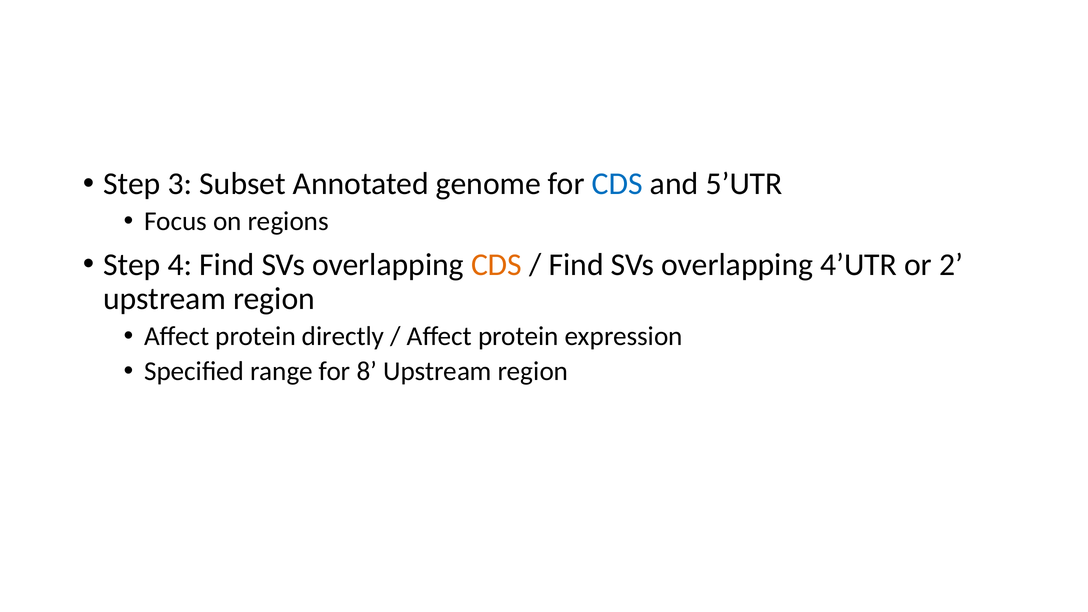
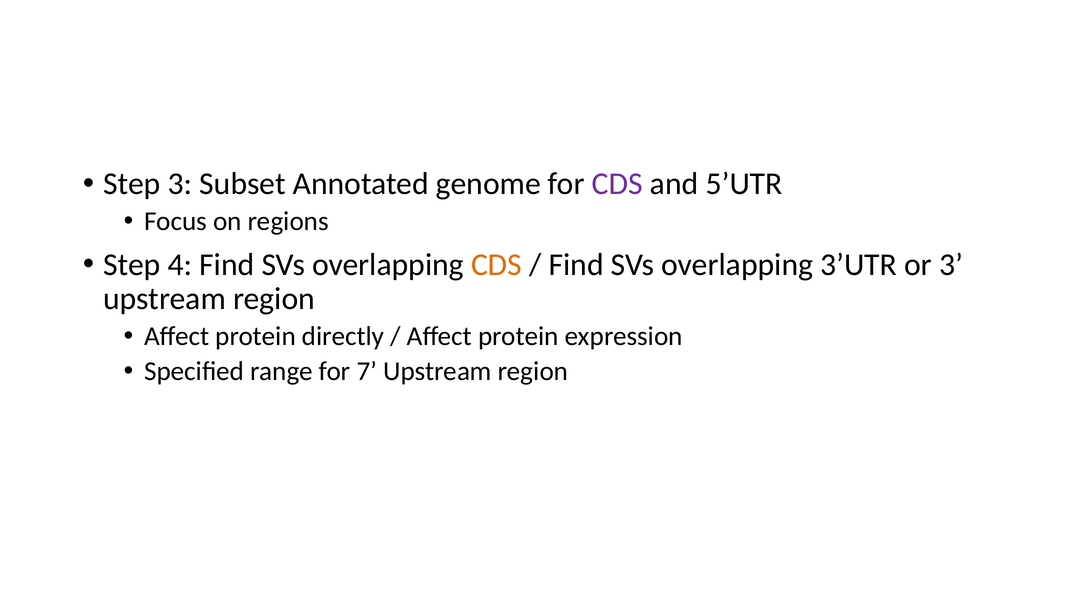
CDS colour: blue -> purple (617, 184)
4’UTR: 4’UTR -> 3’UTR (859, 265)
or 2: 2 -> 3 (951, 265)
8: 8 -> 7 (367, 371)
